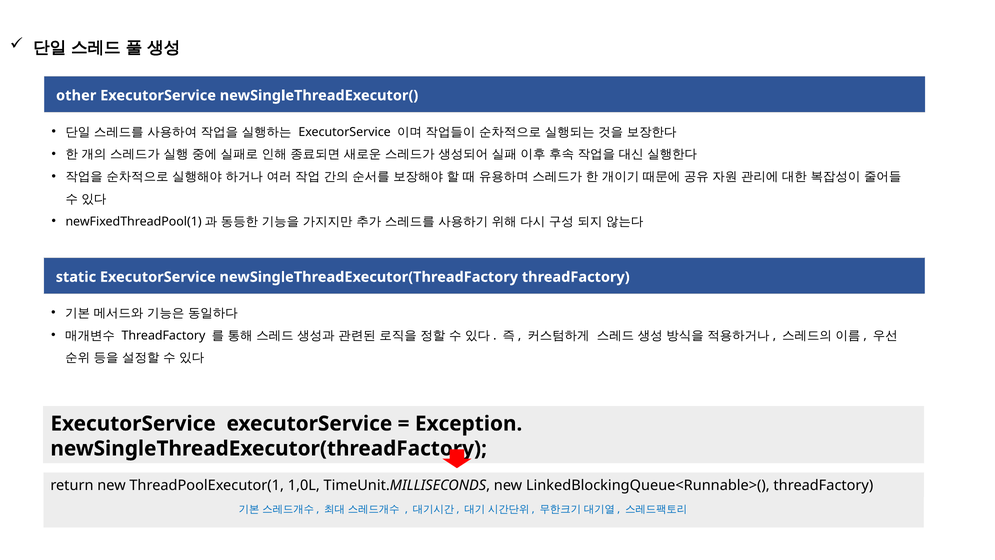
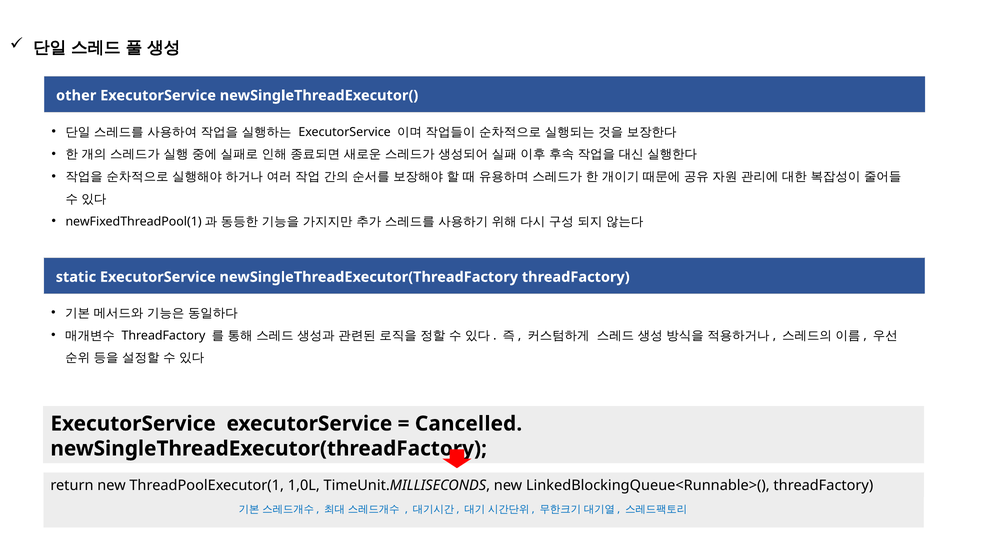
Exception: Exception -> Cancelled (469, 423)
